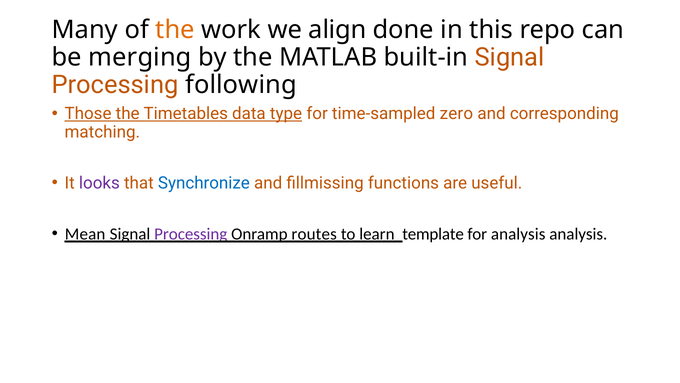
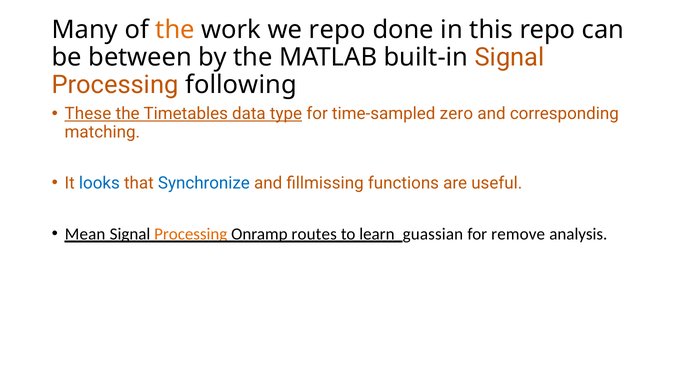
we align: align -> repo (337, 30)
merging: merging -> between (140, 57)
Those: Those -> These (88, 113)
looks colour: purple -> blue (99, 183)
Processing colour: purple -> orange (191, 234)
template: template -> guassian (433, 234)
for analysis: analysis -> remove (518, 234)
